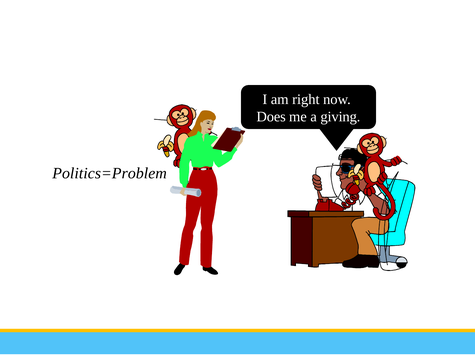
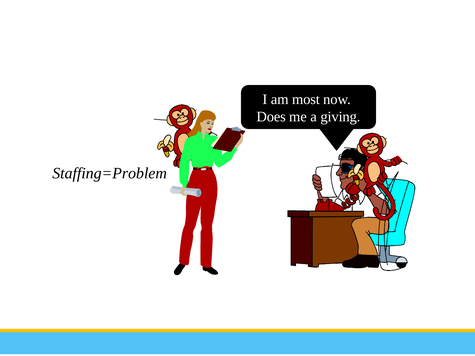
right: right -> most (306, 99)
Politics=Problem: Politics=Problem -> Staffing=Problem (110, 173)
